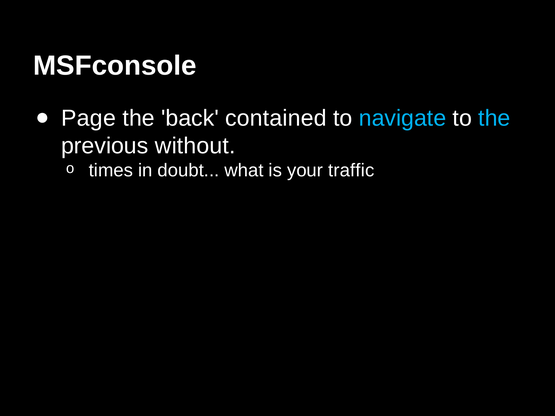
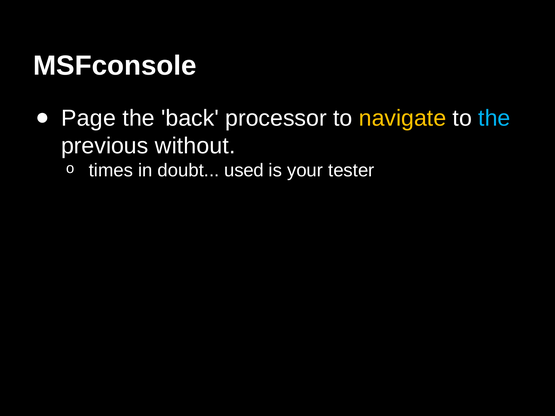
contained: contained -> processor (276, 118)
navigate colour: light blue -> yellow (403, 118)
what: what -> used (244, 171)
traffic: traffic -> tester (351, 171)
